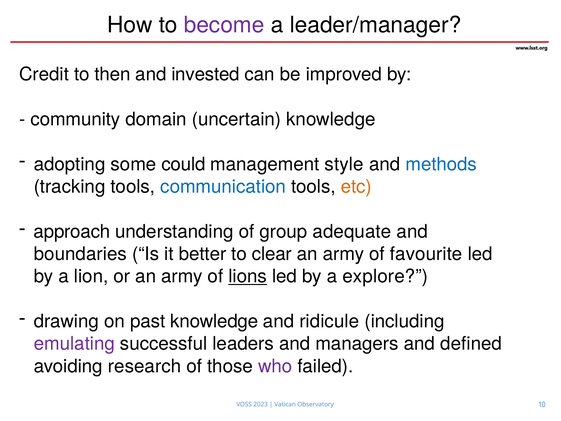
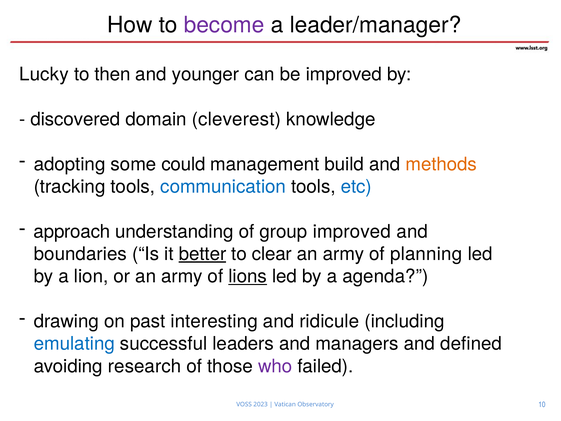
Credit: Credit -> Lucky (44, 74)
invested: invested -> younger (205, 74)
community: community -> discovered (75, 119)
uncertain: uncertain -> cleverest (236, 119)
style: style -> build (344, 164)
methods colour: blue -> orange (441, 164)
etc colour: orange -> blue (356, 187)
group adequate: adequate -> improved (352, 231)
better underline: none -> present (203, 254)
favourite: favourite -> planning (426, 254)
explore: explore -> agenda (385, 276)
past knowledge: knowledge -> interesting (214, 321)
emulating colour: purple -> blue (74, 344)
